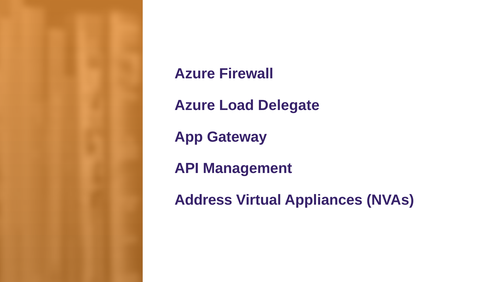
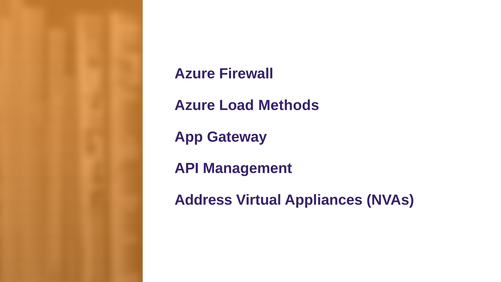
Delegate: Delegate -> Methods (289, 105)
